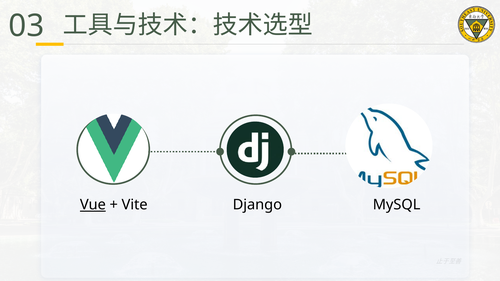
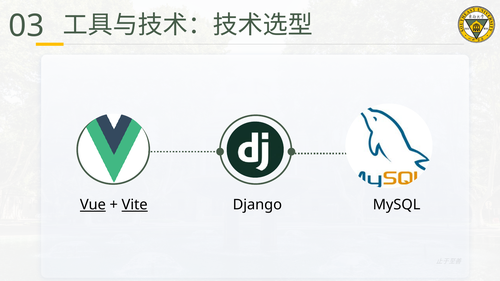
Vite underline: none -> present (135, 205)
